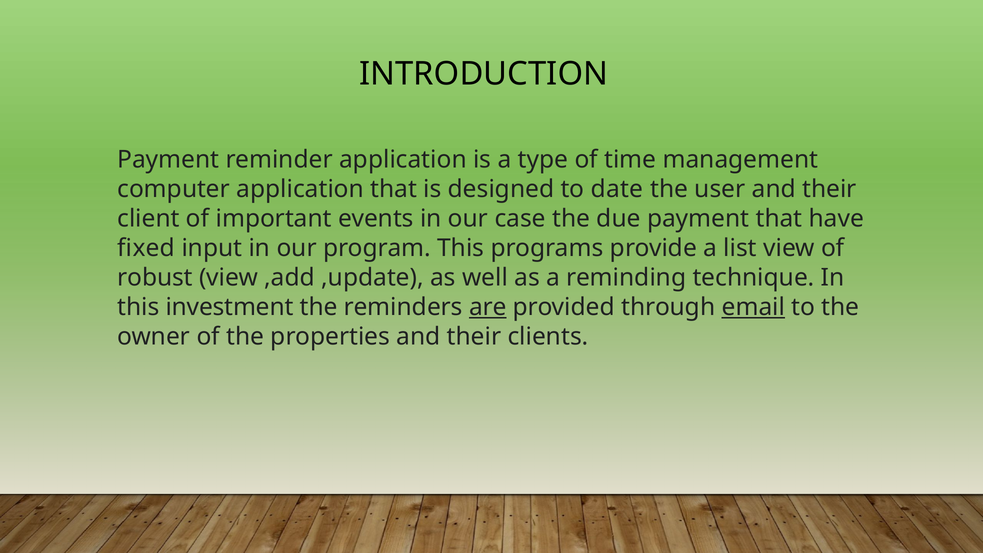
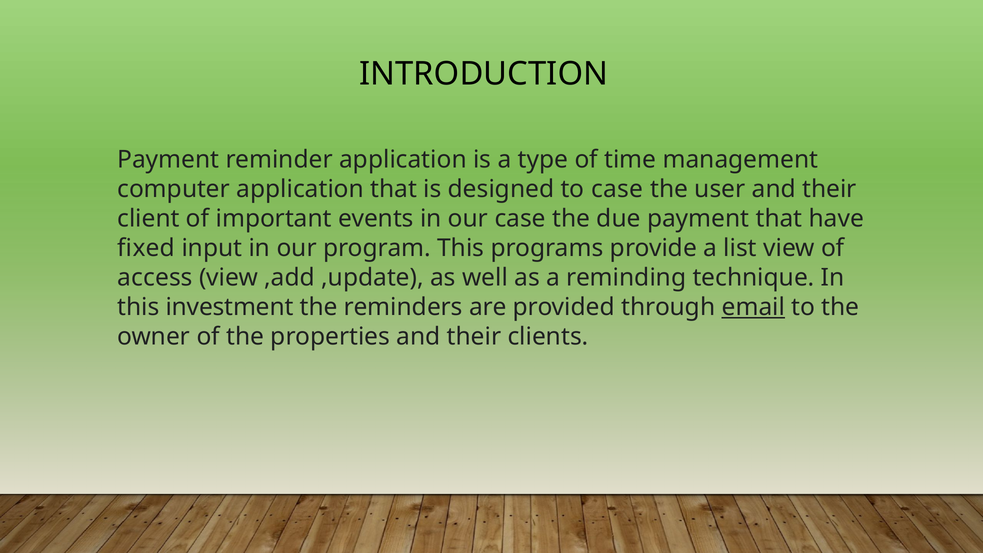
to date: date -> case (617, 189)
robust: robust -> access (155, 278)
are underline: present -> none (488, 307)
